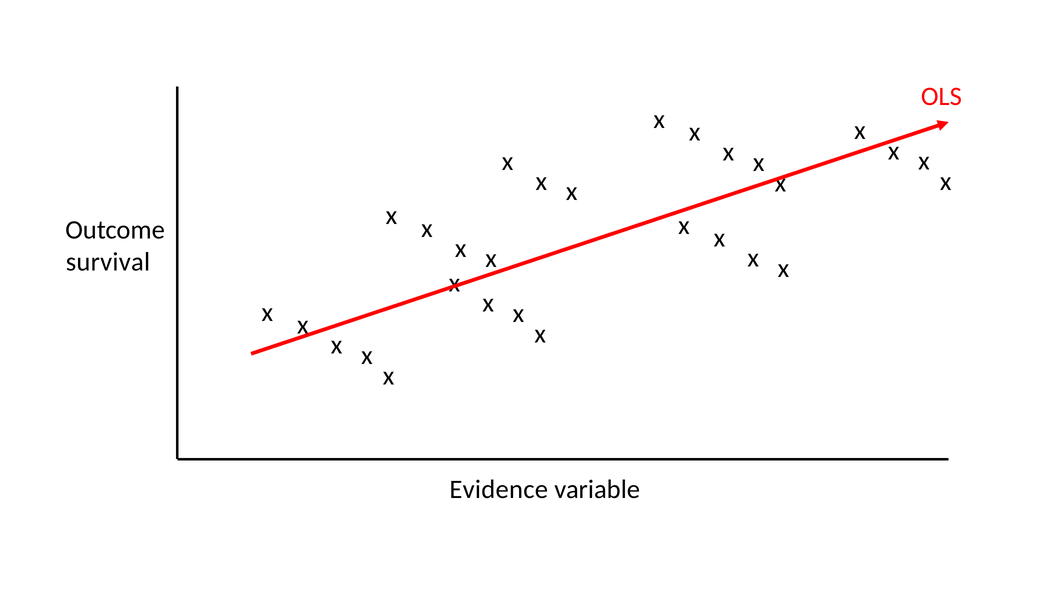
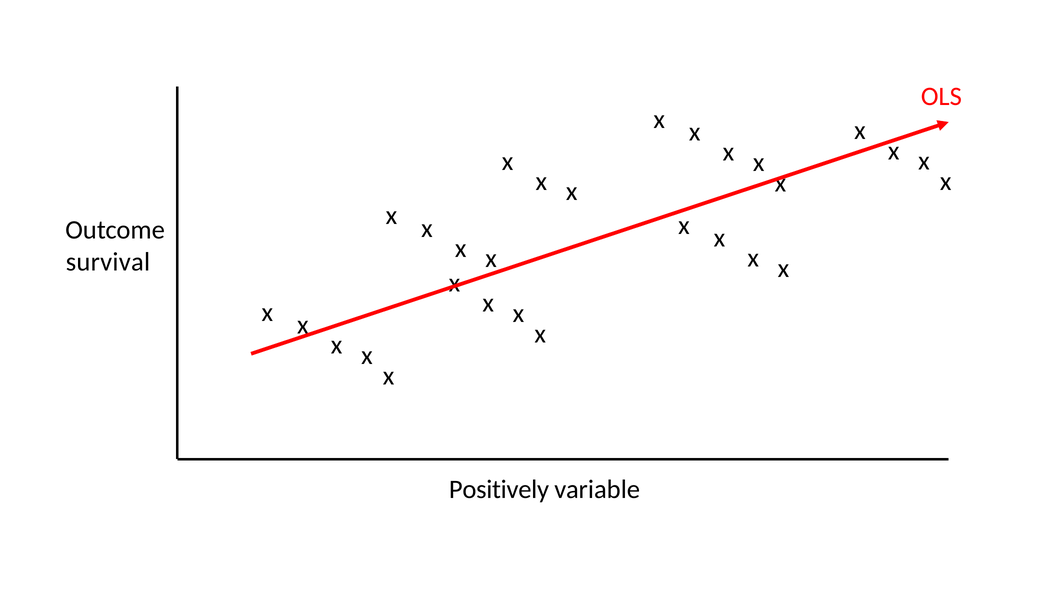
Evidence: Evidence -> Positively (499, 489)
